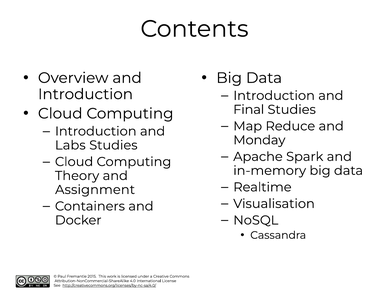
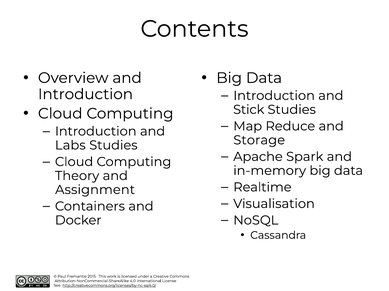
Final: Final -> Stick (249, 110)
Monday: Monday -> Storage (259, 140)
